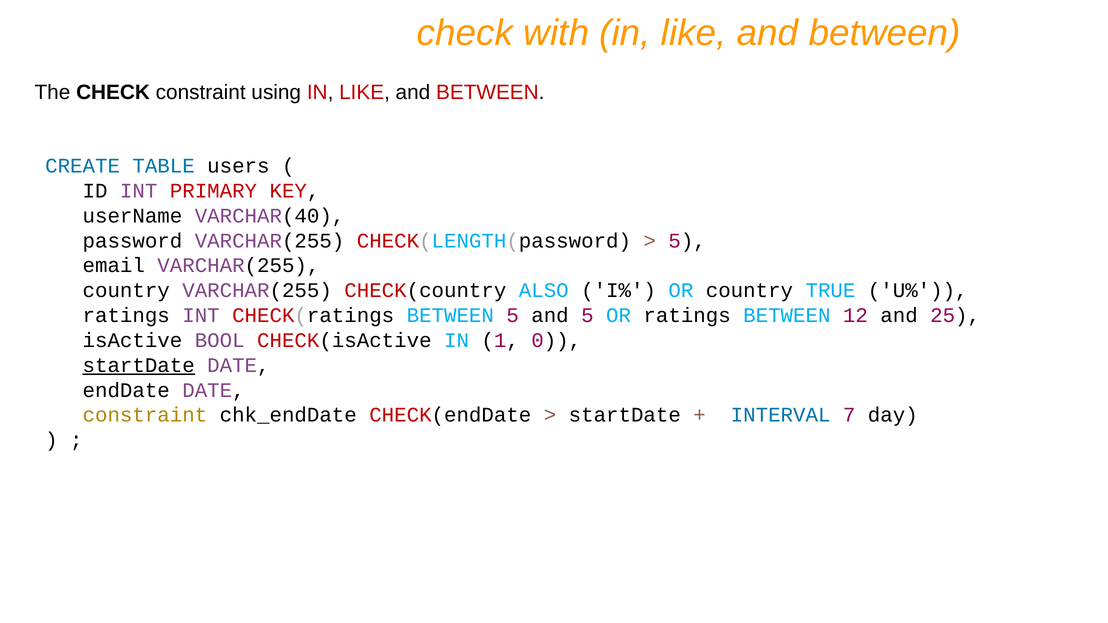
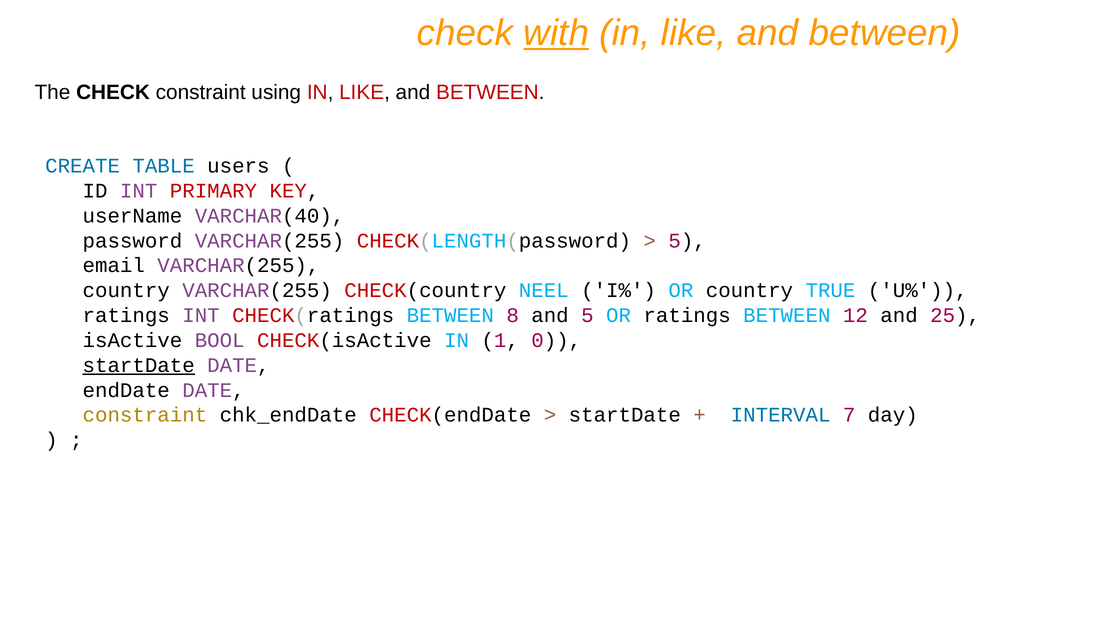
with underline: none -> present (556, 33)
ALSO: ALSO -> NEEL (544, 291)
BETWEEN 5: 5 -> 8 (513, 316)
